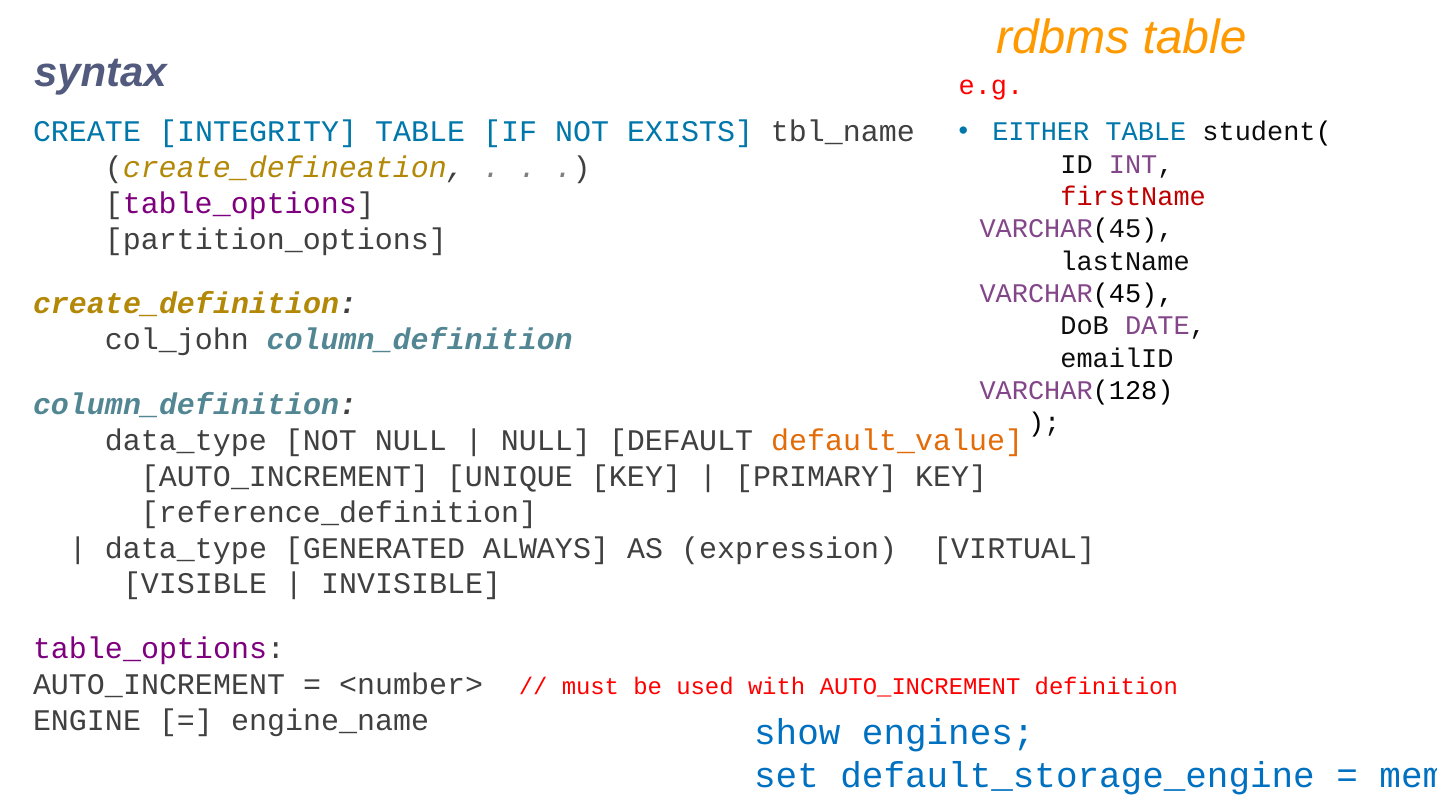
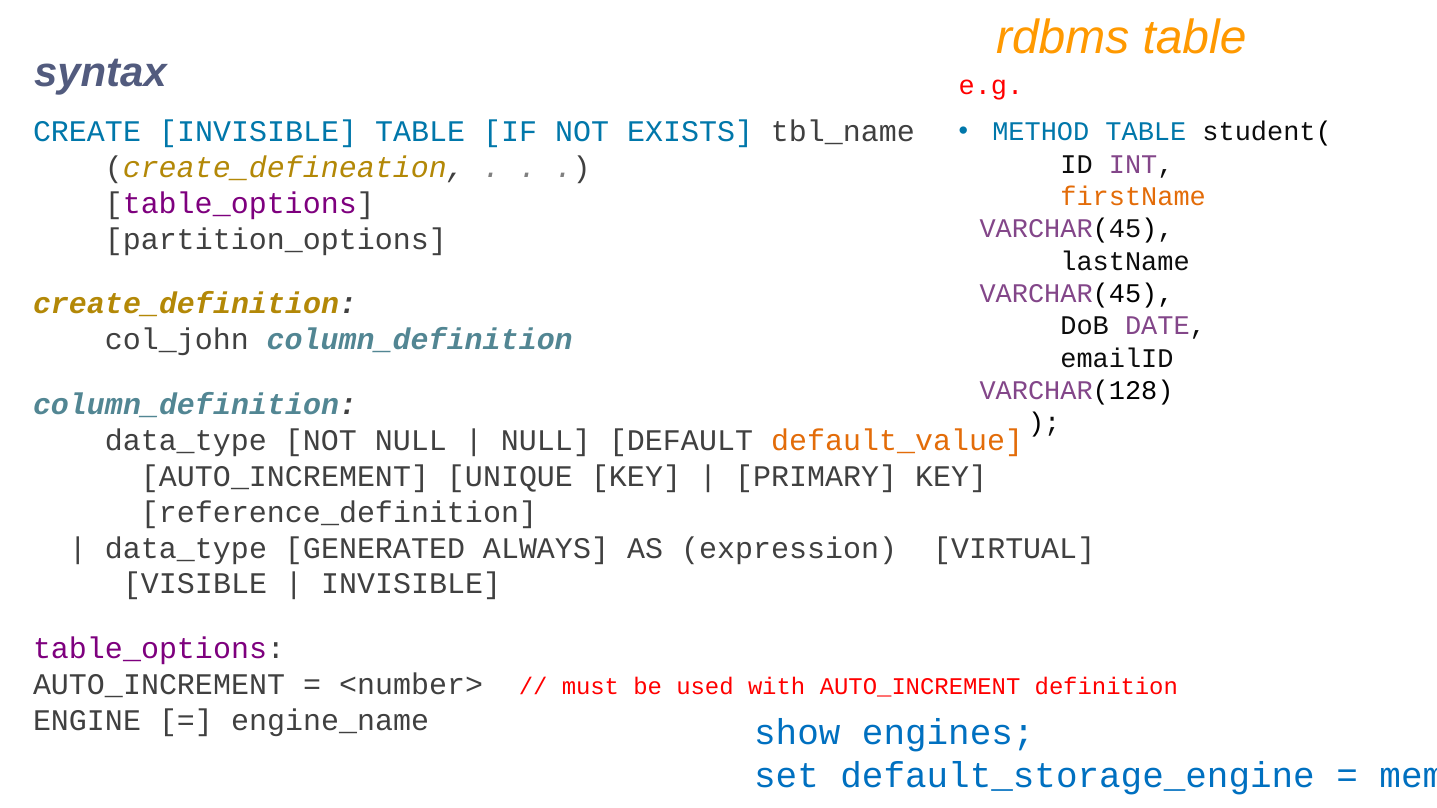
EITHER: EITHER -> METHOD (1041, 132)
CREATE INTEGRITY: INTEGRITY -> INVISIBLE (258, 132)
firstName colour: red -> orange (1133, 197)
